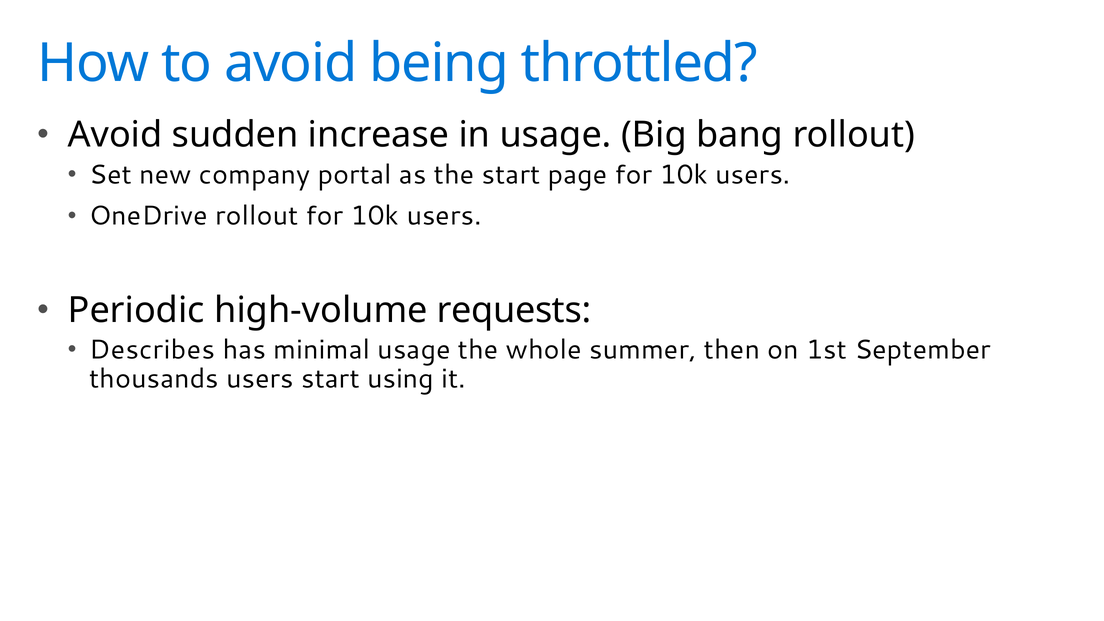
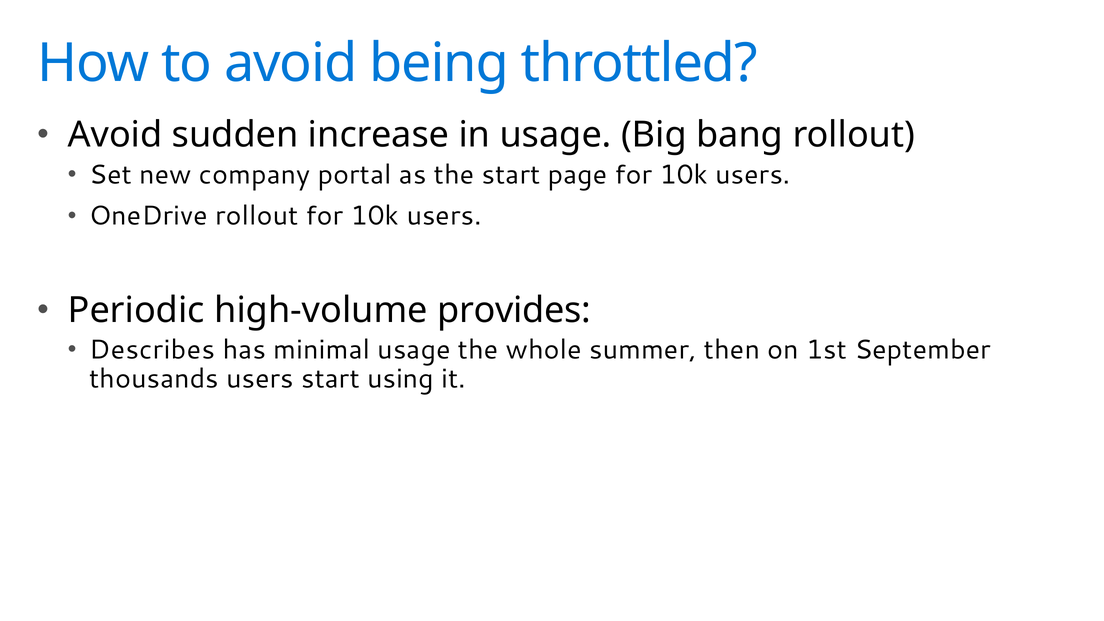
requests: requests -> provides (514, 310)
